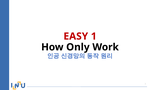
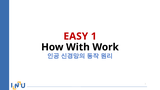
Only: Only -> With (78, 47)
